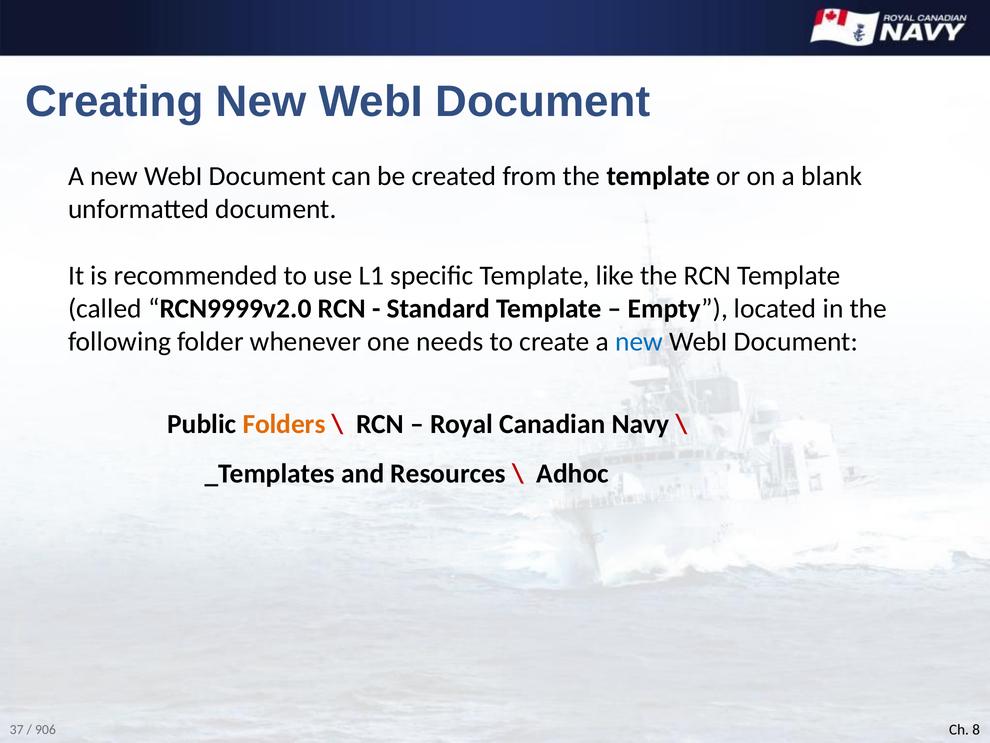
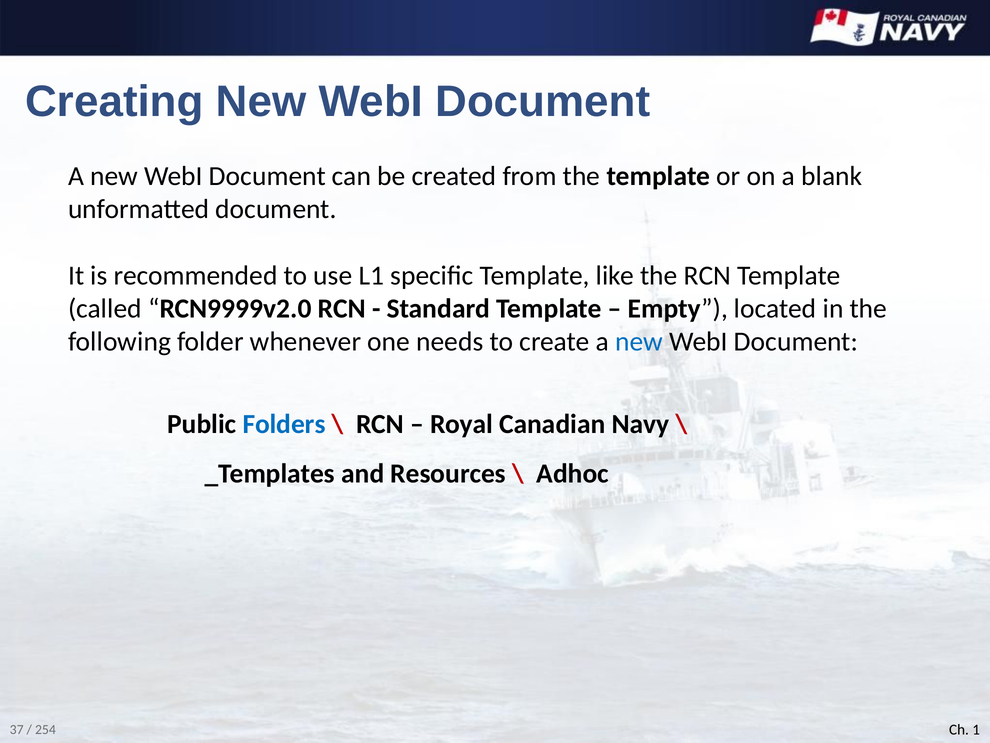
Folders colour: orange -> blue (284, 424)
8: 8 -> 1 (976, 729)
906: 906 -> 254 (45, 729)
